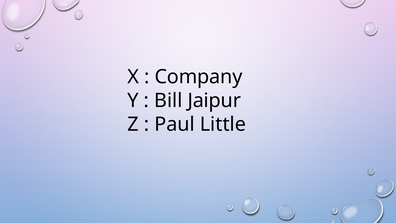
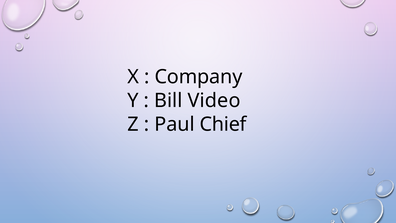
Jaipur: Jaipur -> Video (214, 100)
Little: Little -> Chief (223, 124)
